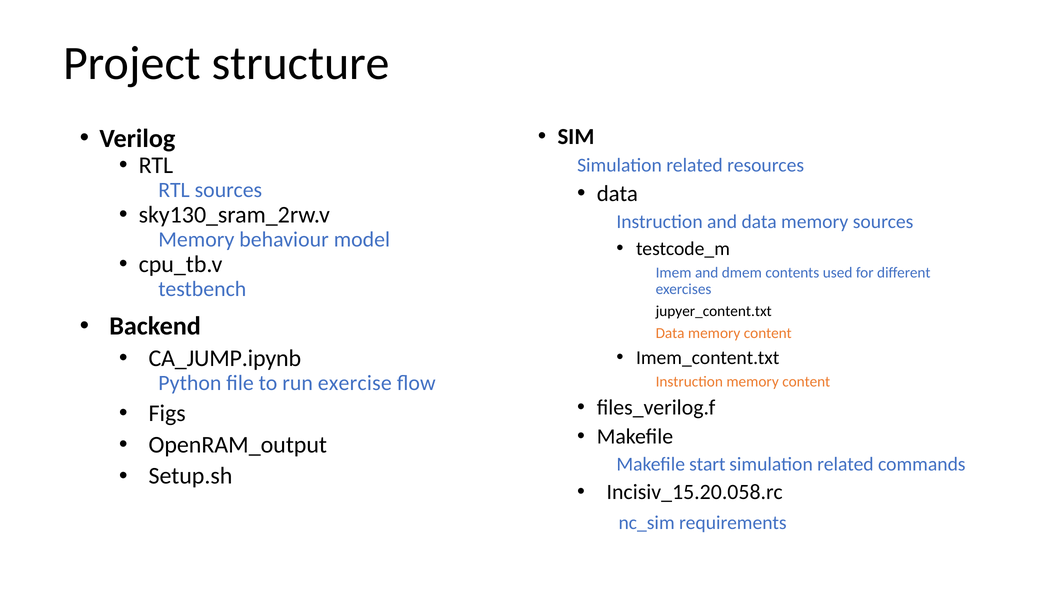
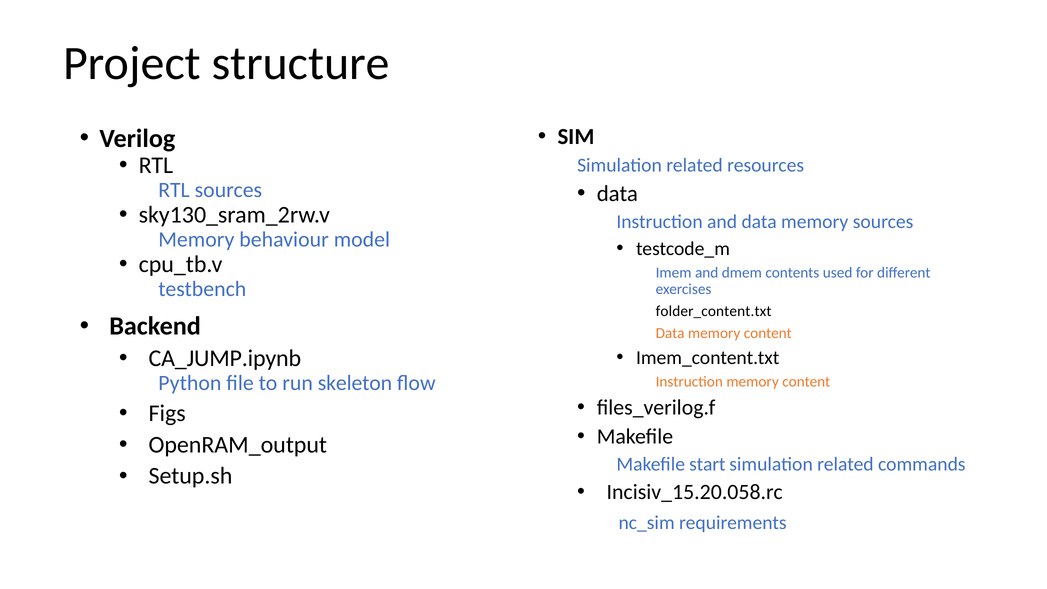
jupyer_content.txt: jupyer_content.txt -> folder_content.txt (714, 311)
exercise: exercise -> skeleton (355, 383)
